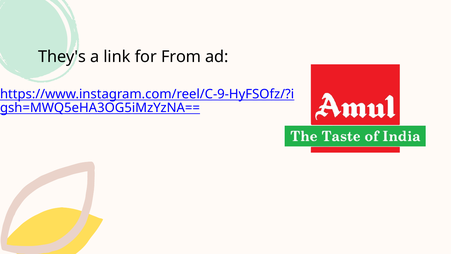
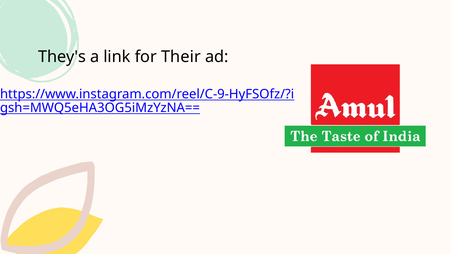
From: From -> Their (181, 57)
